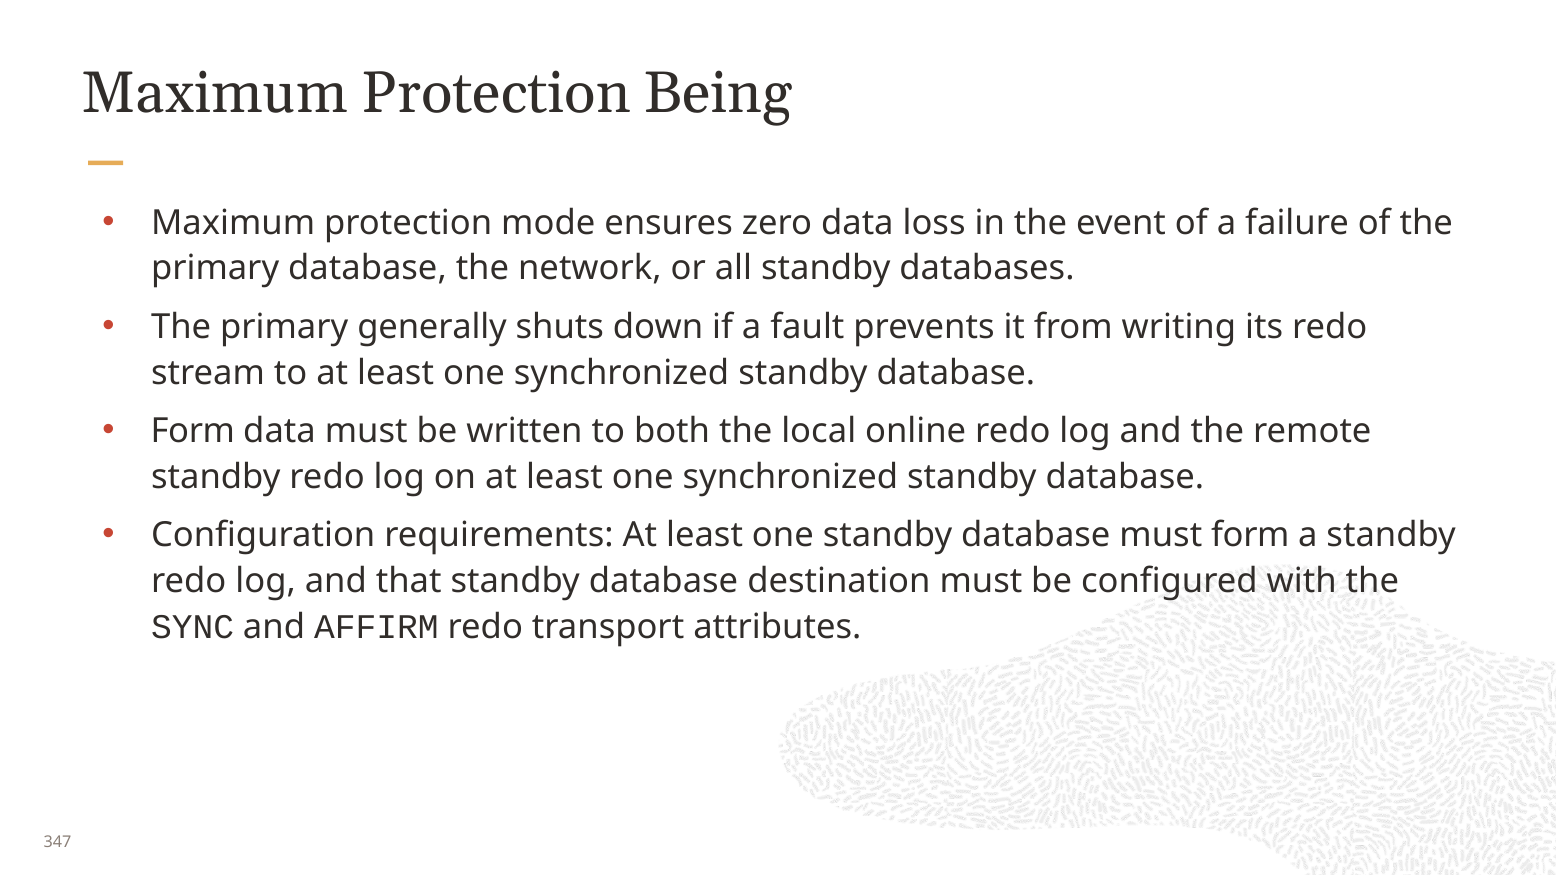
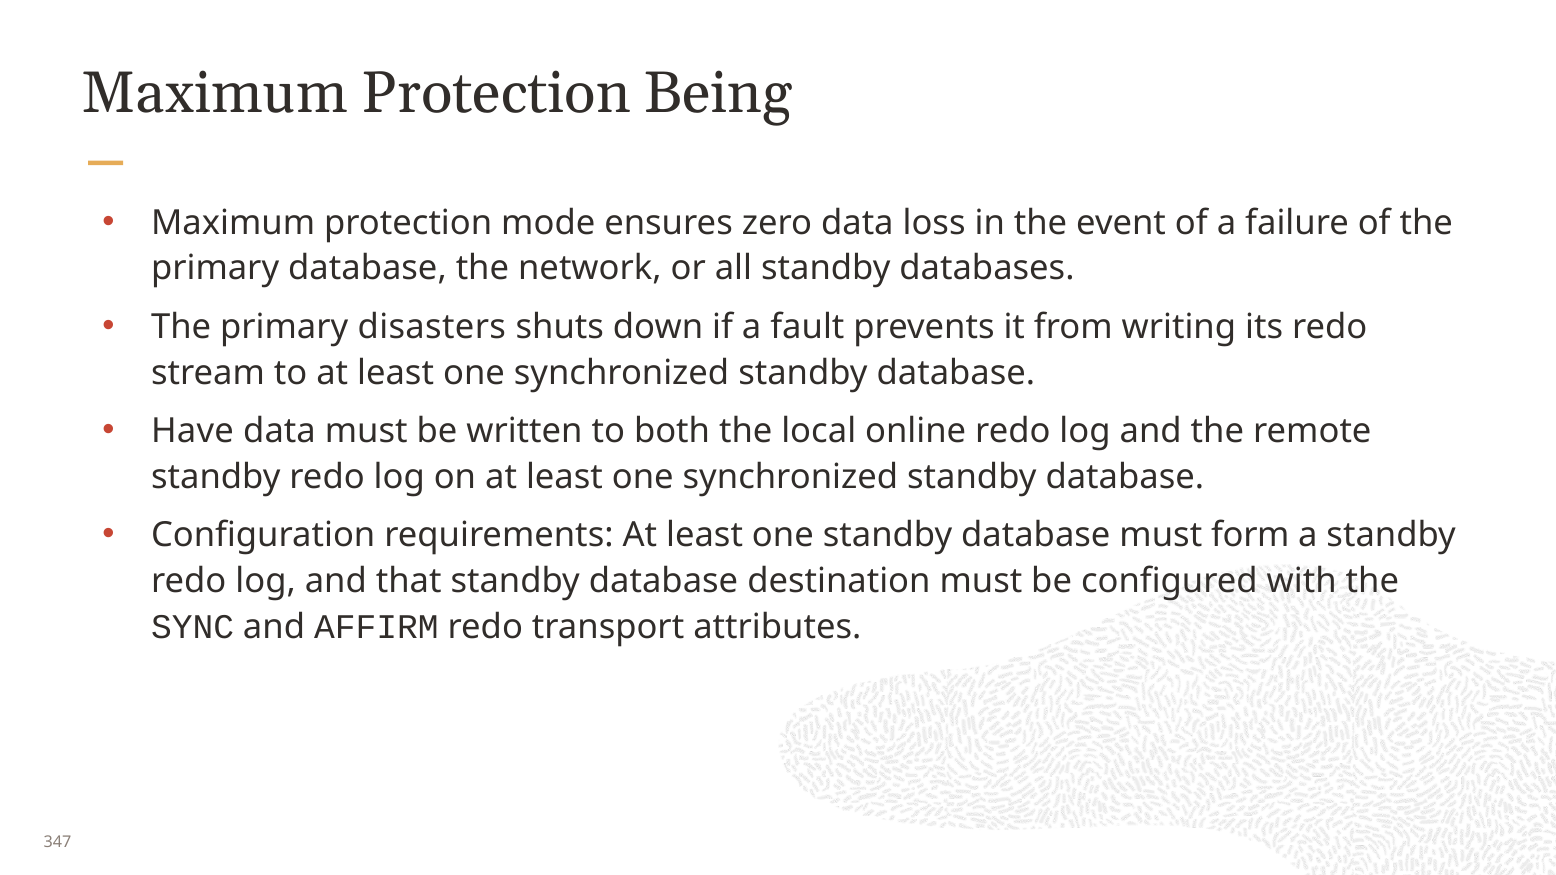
generally: generally -> disasters (432, 327)
Form: Form -> Have (193, 431)
